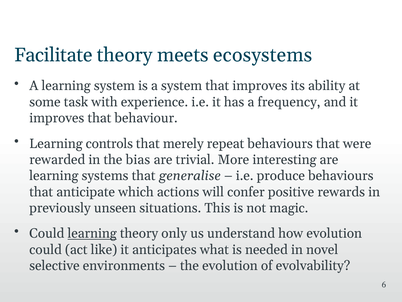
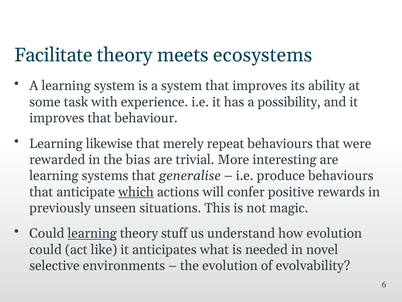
frequency: frequency -> possibility (289, 102)
controls: controls -> likewise (109, 143)
which underline: none -> present (136, 192)
only: only -> stuff (174, 233)
